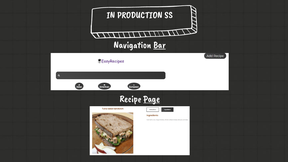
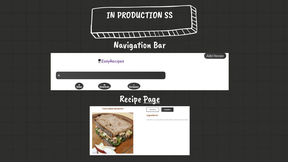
Bar underline: present -> none (160, 45)
